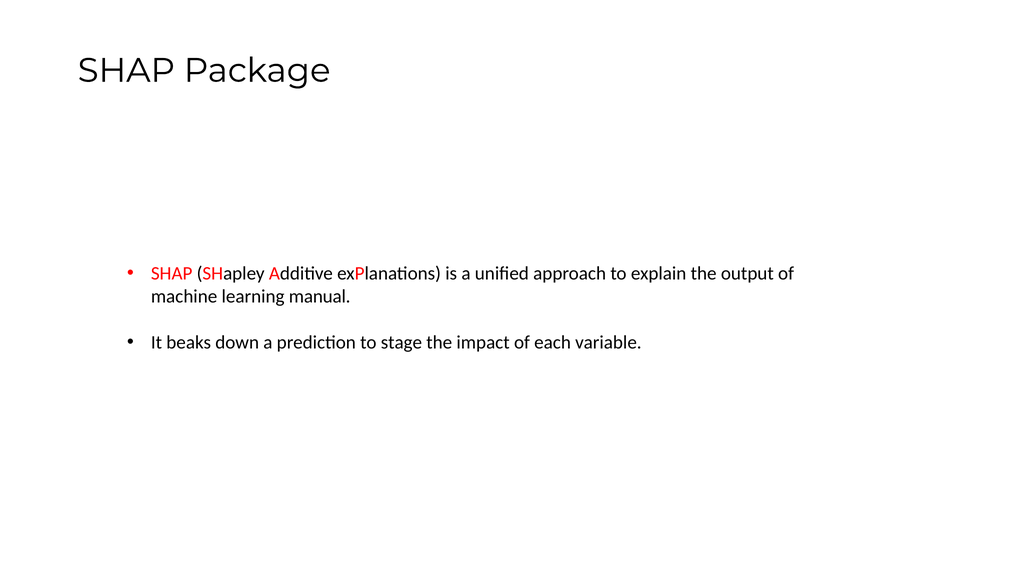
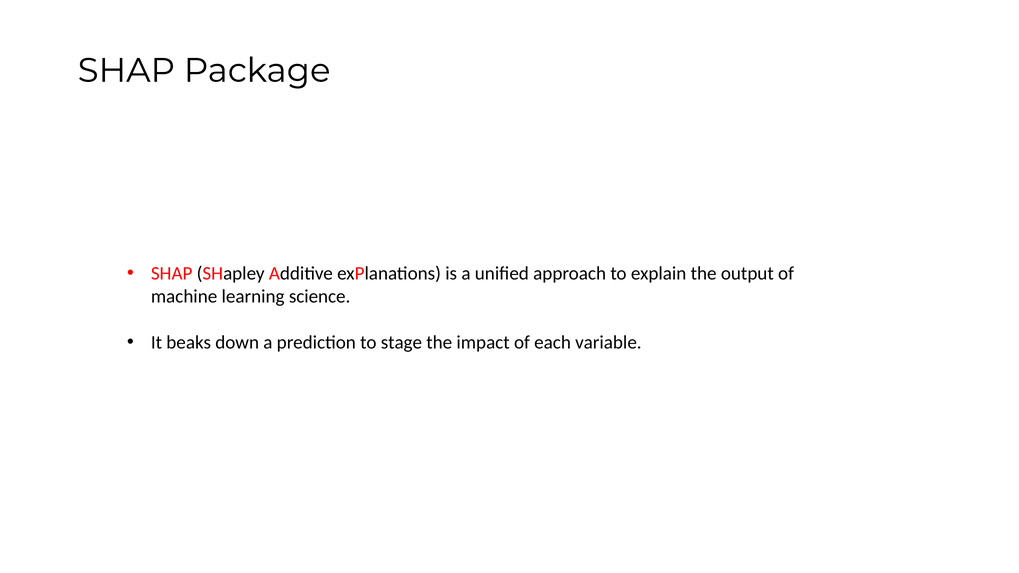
manual: manual -> science (320, 297)
